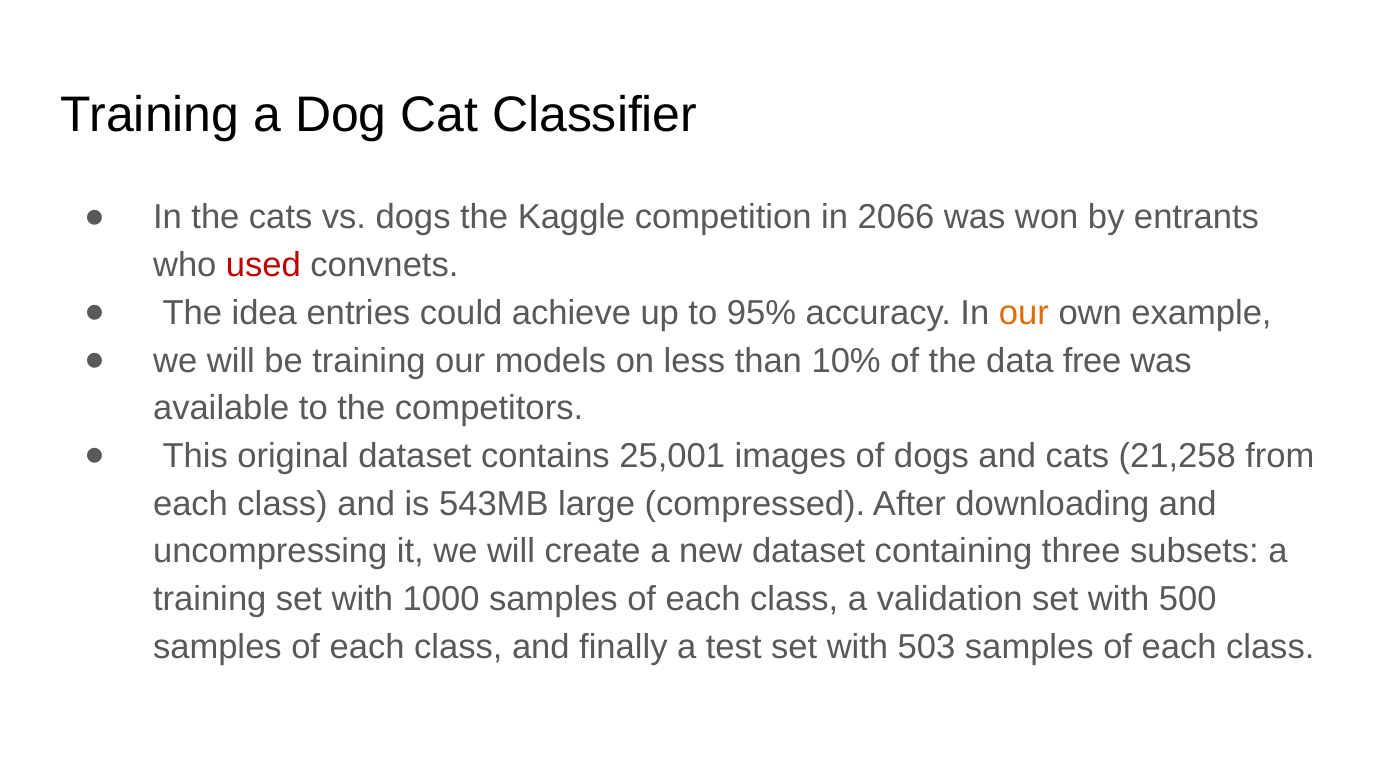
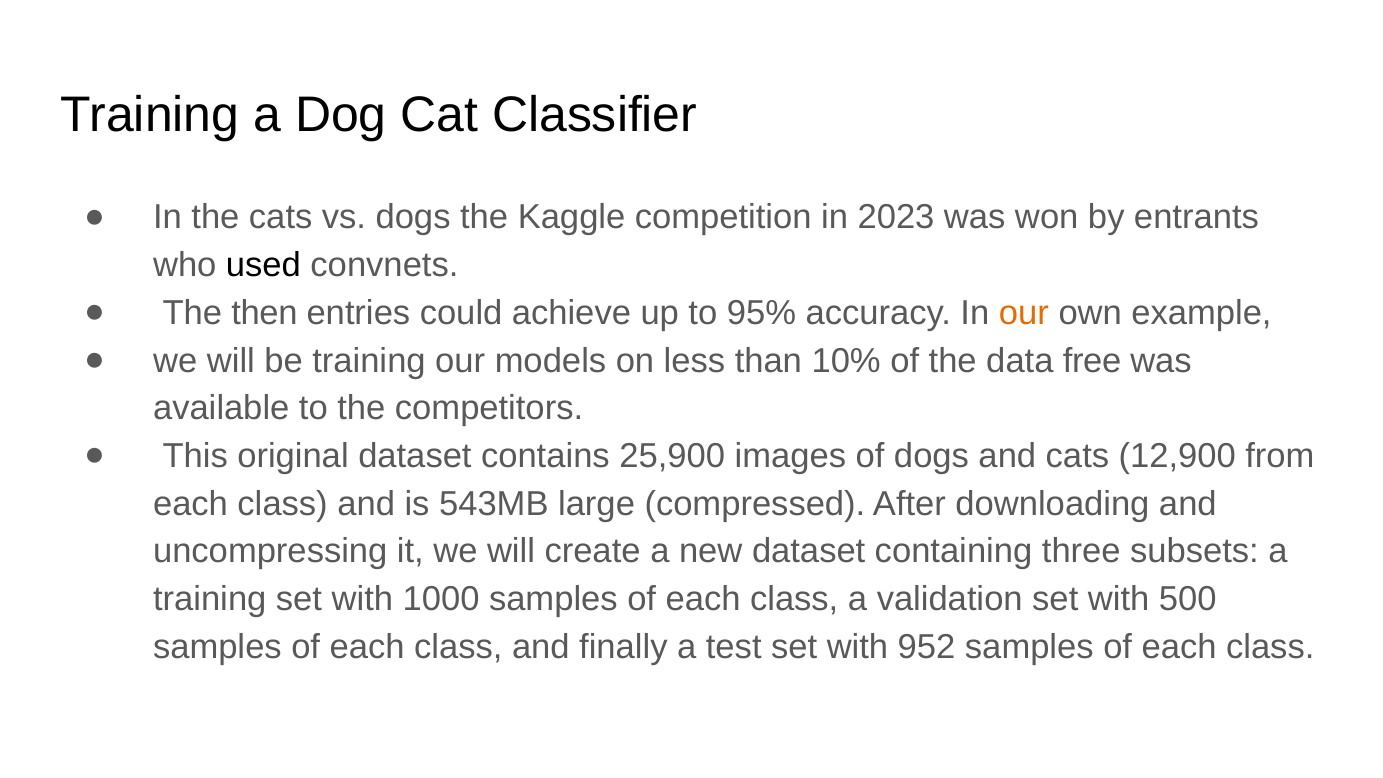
2066: 2066 -> 2023 (896, 217)
used colour: red -> black (263, 265)
idea: idea -> then (264, 313)
25,001: 25,001 -> 25,900 (672, 456)
21,258: 21,258 -> 12,900 (1177, 456)
503: 503 -> 952 (927, 647)
